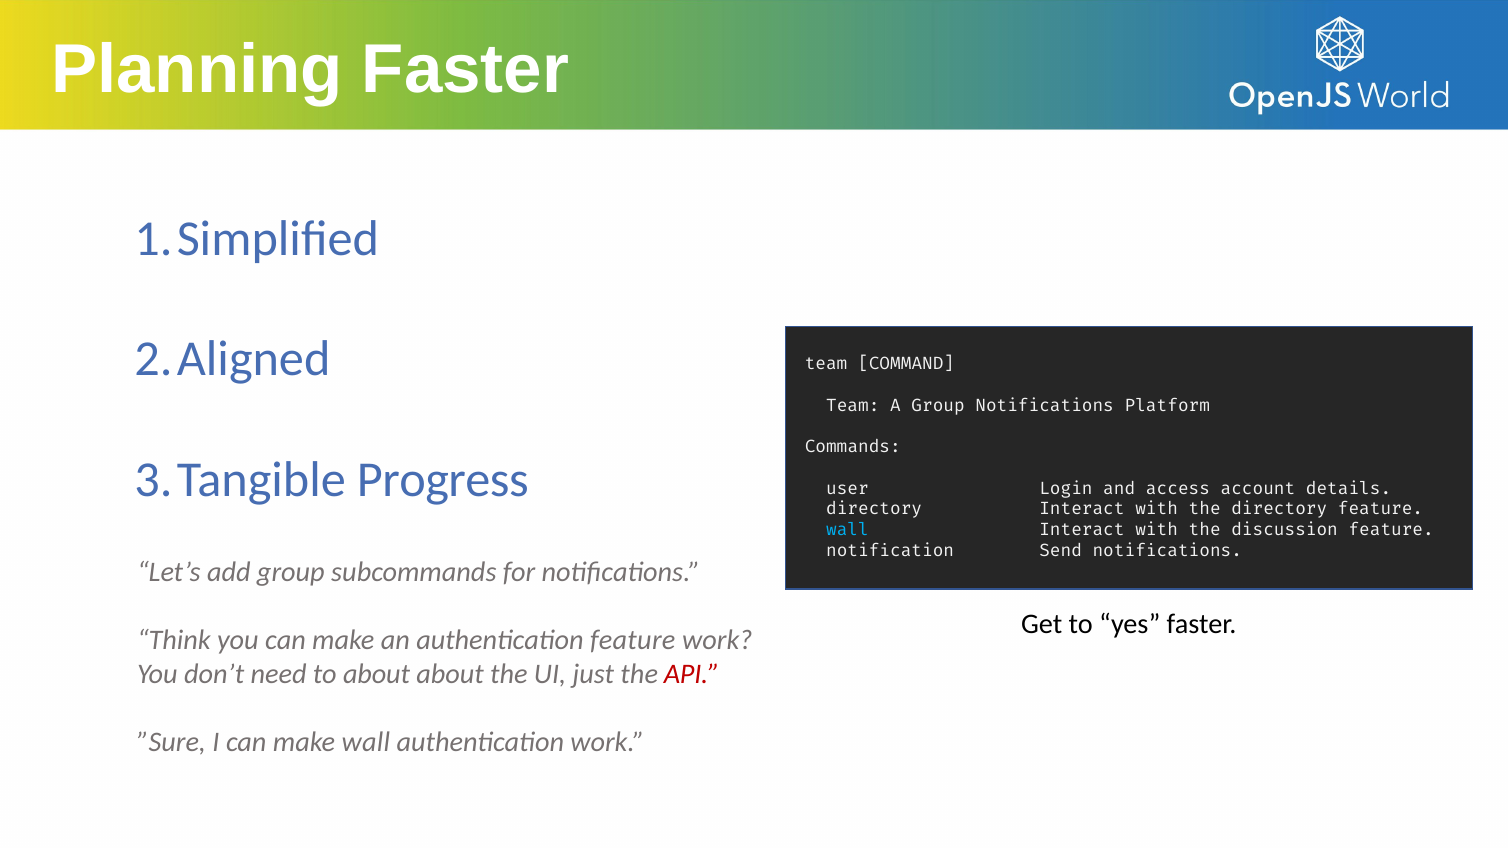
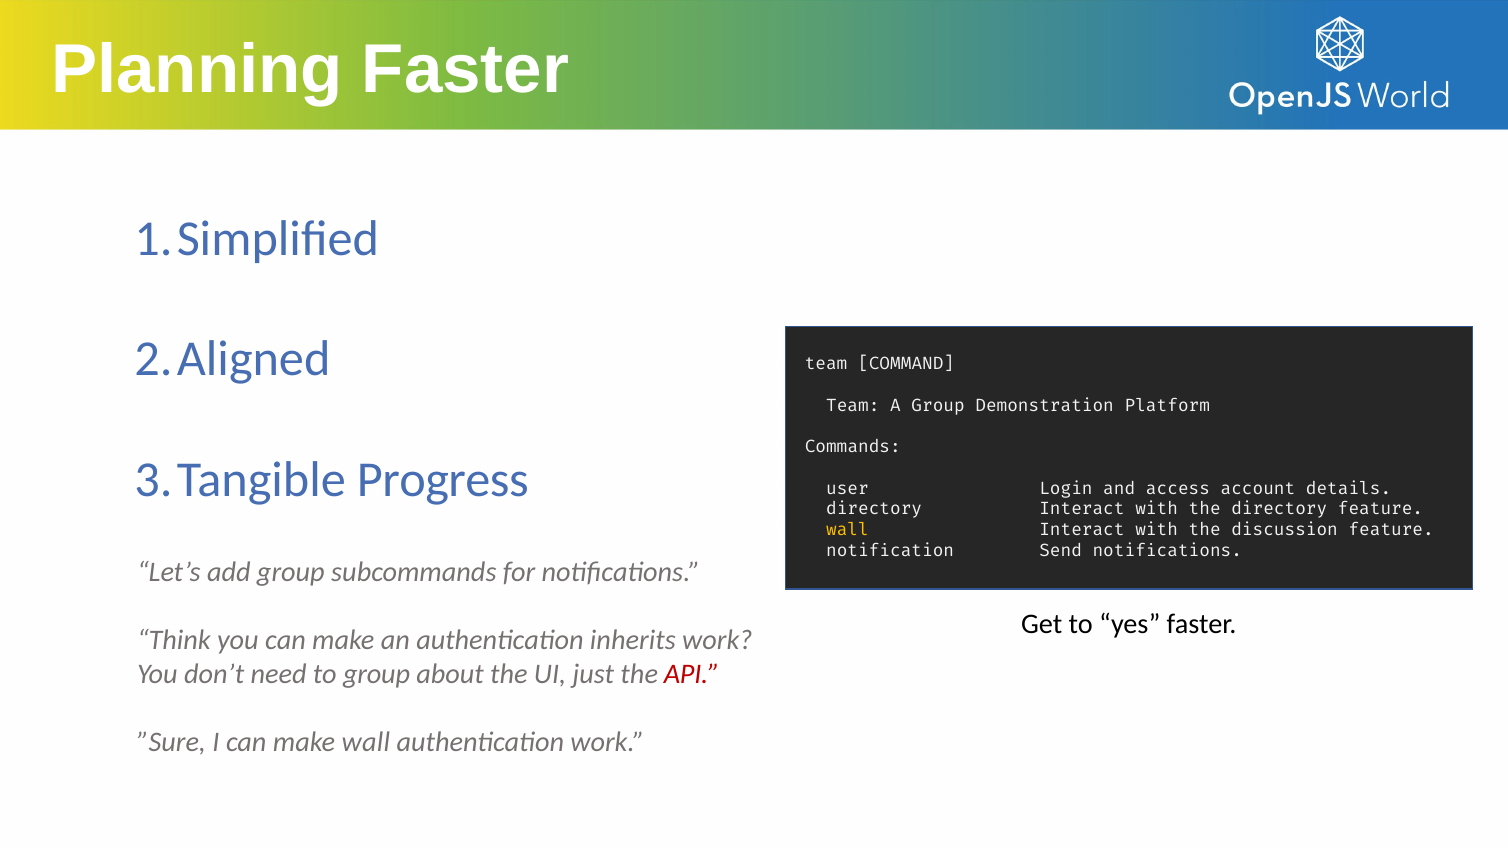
Group Notifications: Notifications -> Demonstration (1045, 406)
wall colour: light blue -> yellow (847, 530)
authentication feature: feature -> inherits (633, 640)
to about: about -> group (377, 674)
